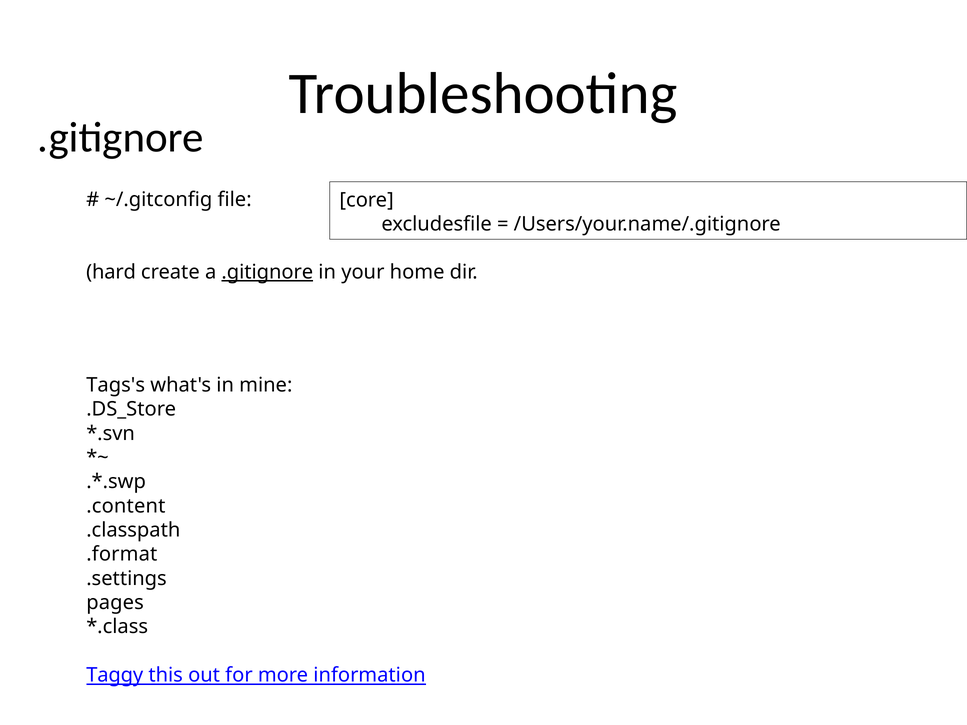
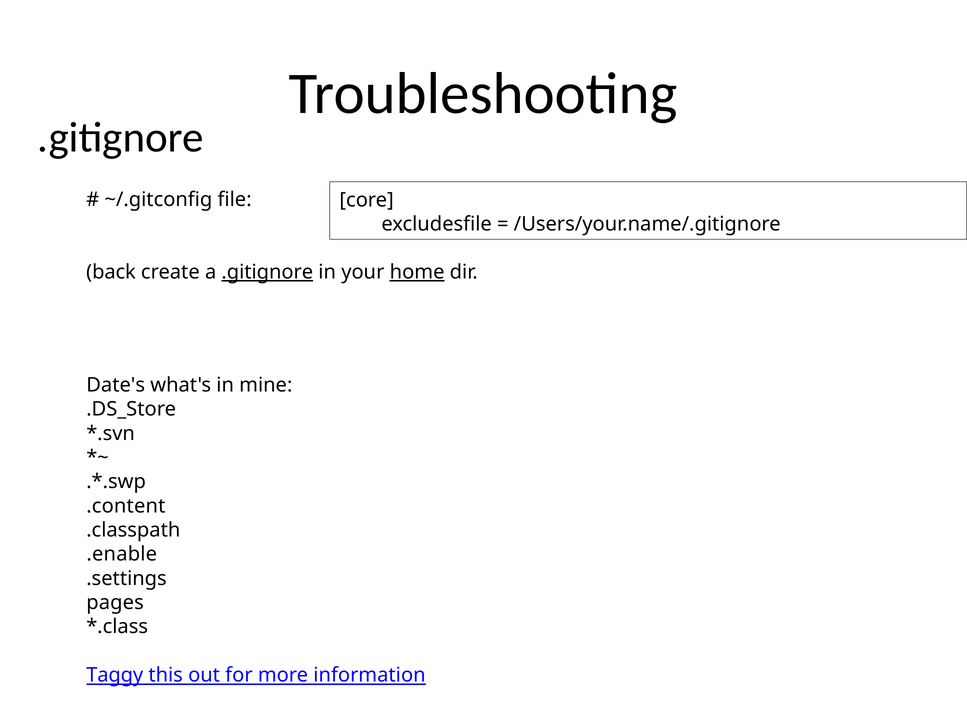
hard: hard -> back (111, 272)
home underline: none -> present (417, 272)
Tags's: Tags's -> Date's (116, 385)
.format: .format -> .enable (122, 554)
